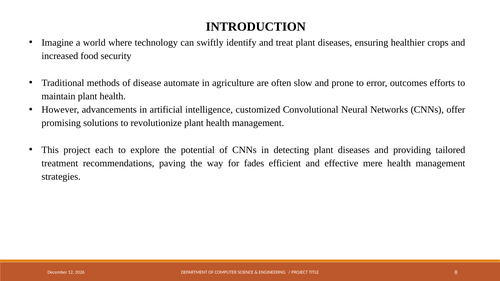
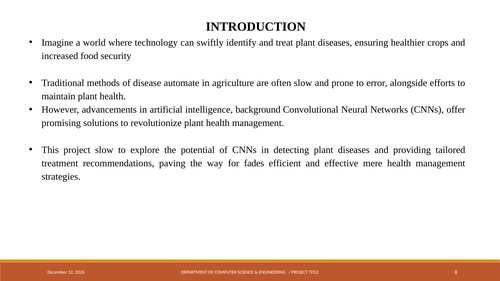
outcomes: outcomes -> alongside (409, 83)
customized: customized -> background (258, 110)
project each: each -> slow (104, 150)
